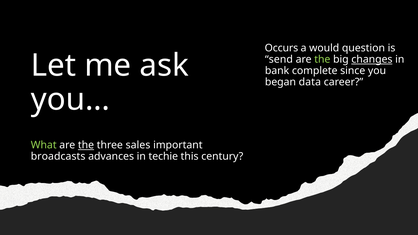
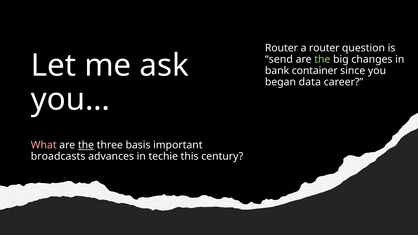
Occurs: Occurs -> Router (281, 48)
a would: would -> router (324, 48)
changes underline: present -> none (372, 59)
complete: complete -> container (315, 71)
What colour: light green -> pink (44, 145)
sales: sales -> basis (138, 145)
